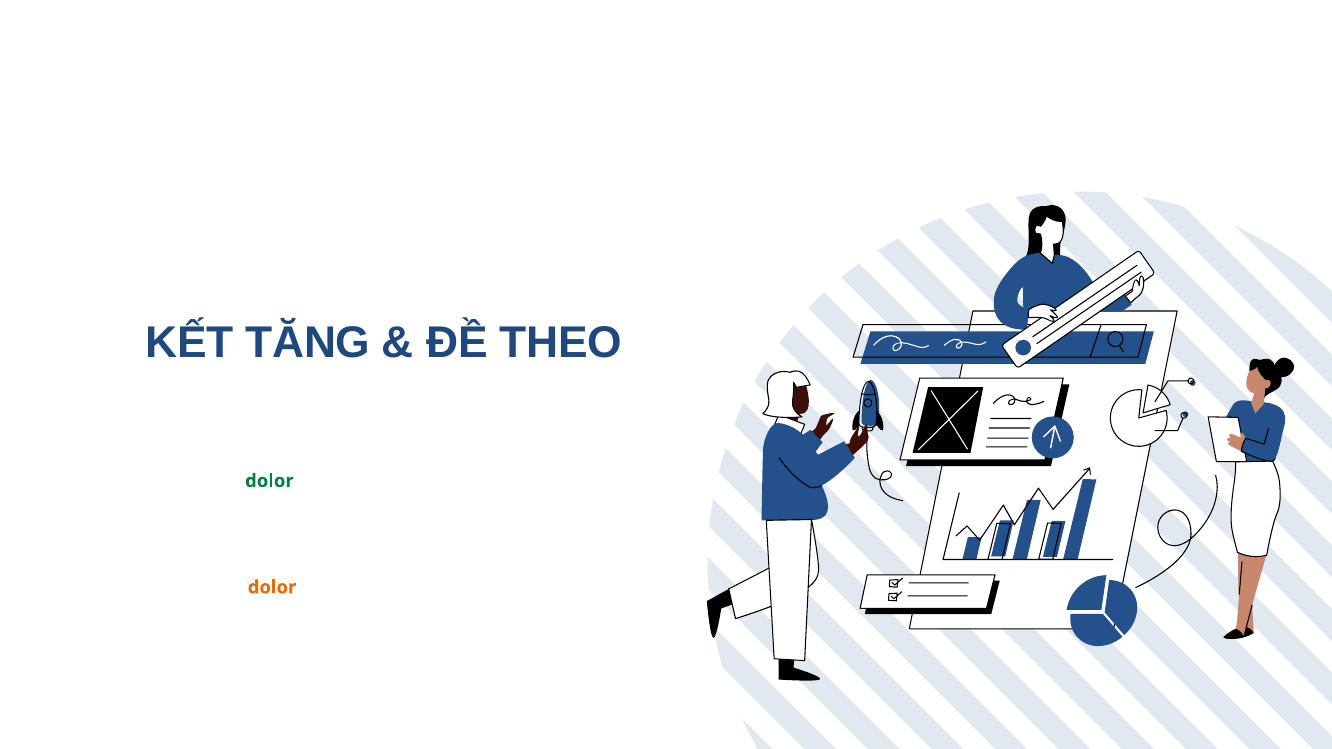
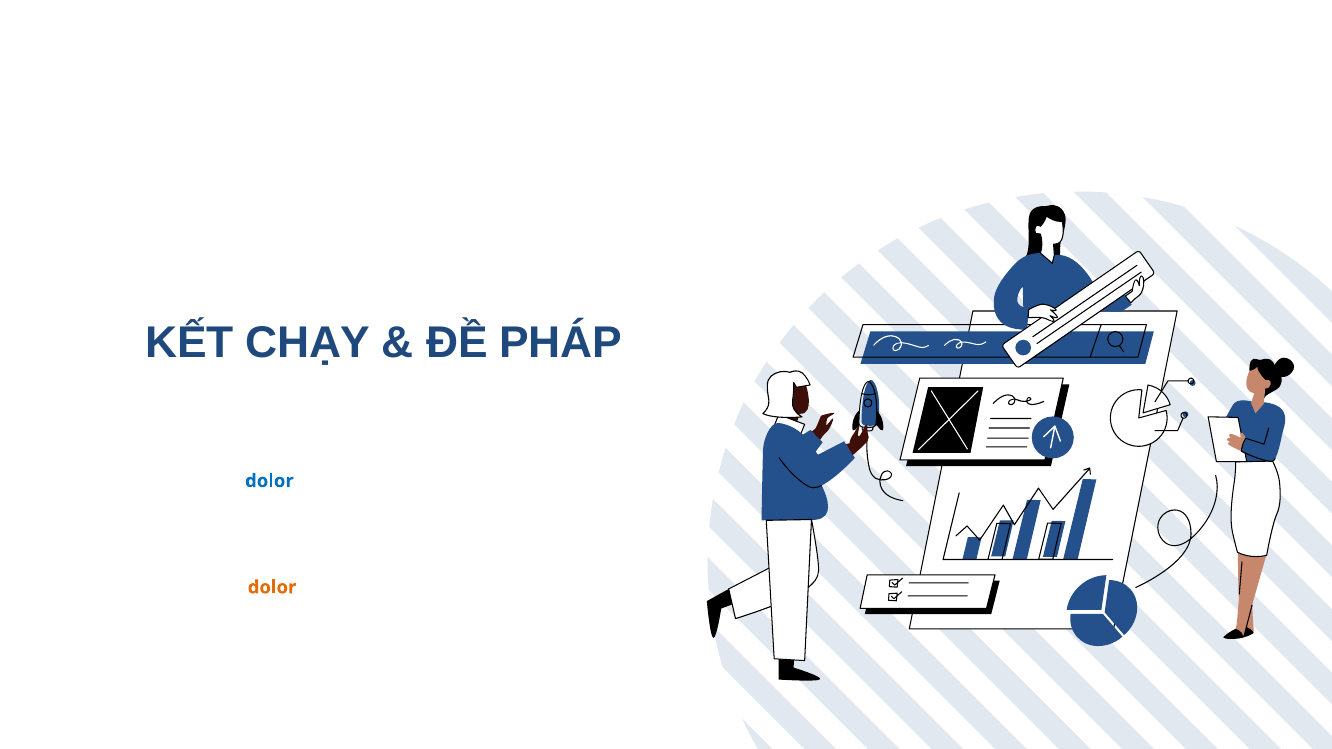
TĂNG: TĂNG -> CHẠY (308, 343)
THEO: THEO -> PHÁP (561, 343)
dolor colour: green -> blue (269, 481)
